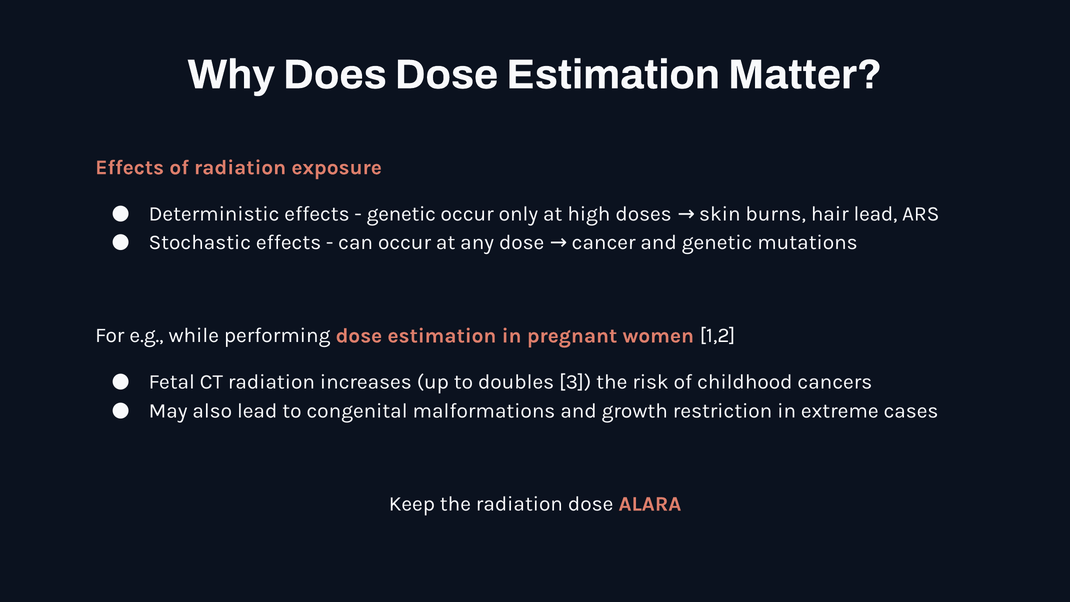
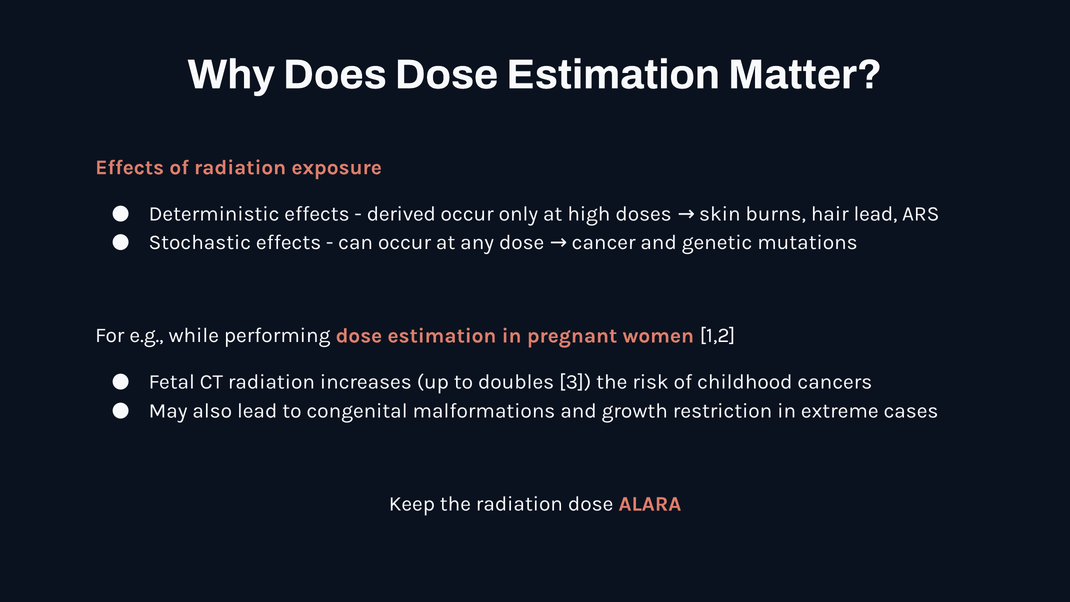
genetic: genetic -> derived (401, 214)
